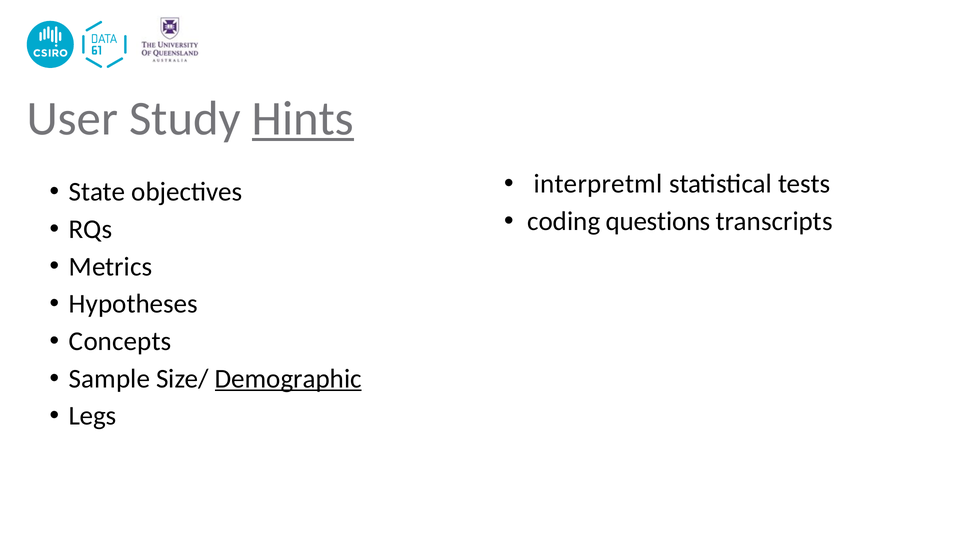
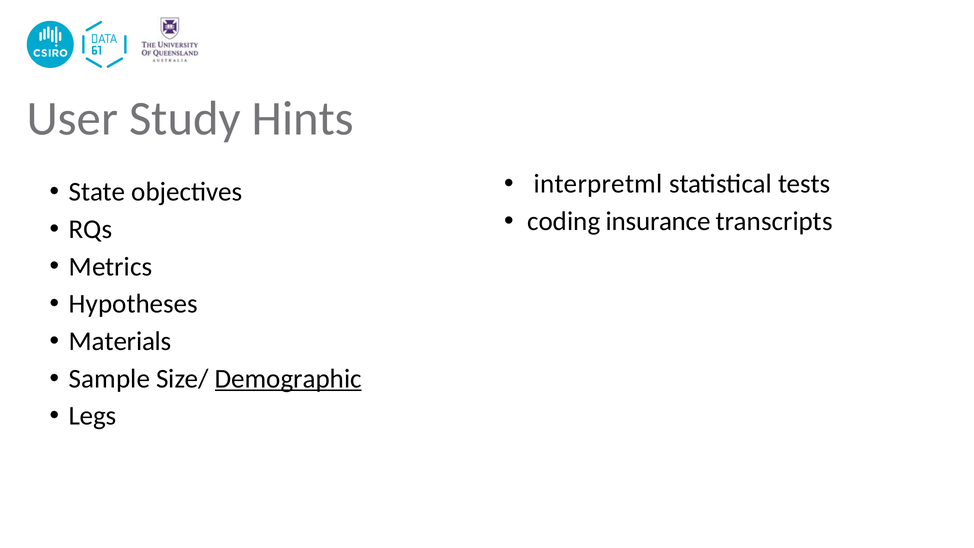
Hints underline: present -> none (303, 118)
questions: questions -> insurance (658, 221)
Concepts: Concepts -> Materials (120, 341)
